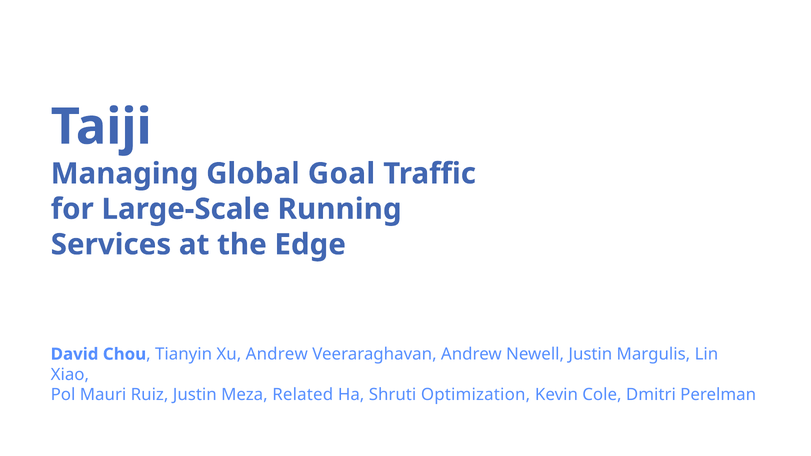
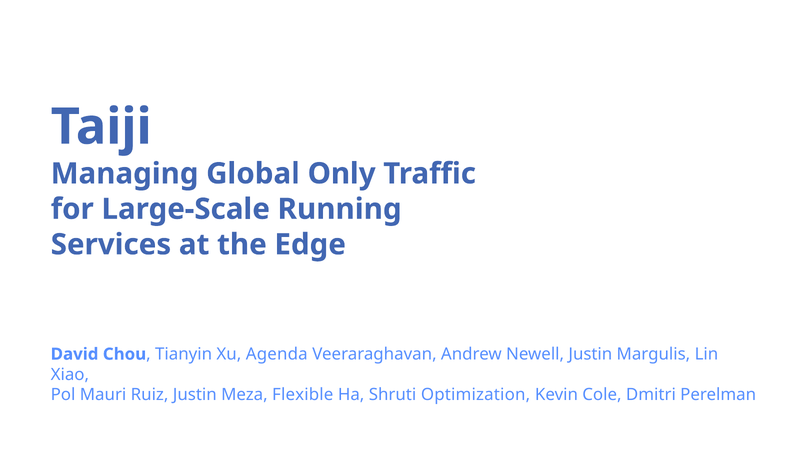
Goal: Goal -> Only (342, 174)
Xu Andrew: Andrew -> Agenda (277, 354)
Related: Related -> Flexible (303, 395)
